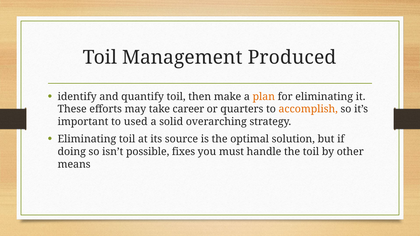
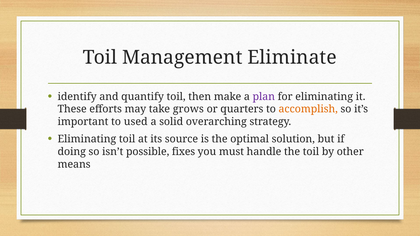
Produced: Produced -> Eliminate (292, 58)
plan colour: orange -> purple (264, 97)
career: career -> grows (188, 109)
